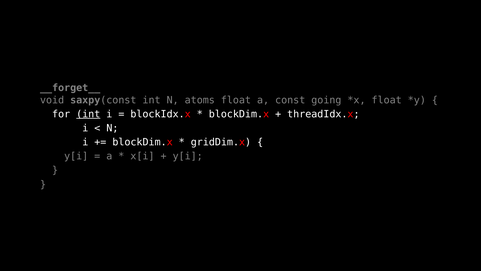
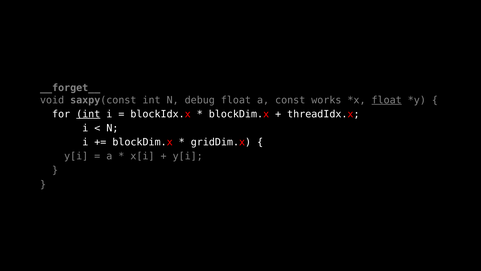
atoms: atoms -> debug (200, 100)
going: going -> works (326, 100)
float underline: none -> present (387, 100)
